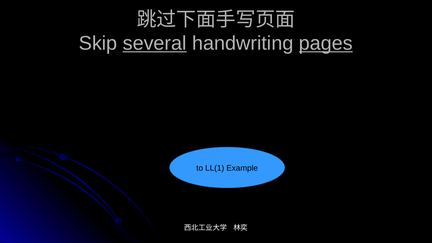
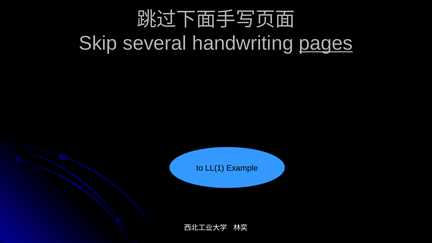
several underline: present -> none (155, 43)
